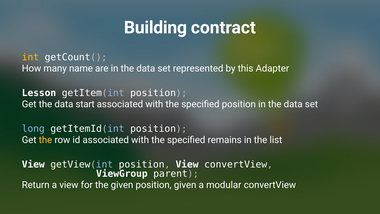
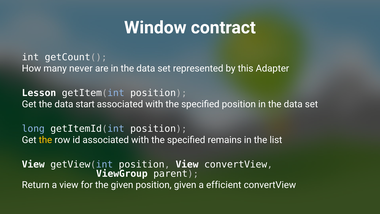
Building: Building -> Window (155, 28)
int colour: yellow -> white (30, 57)
name: name -> never (81, 68)
modular: modular -> efficient (224, 185)
